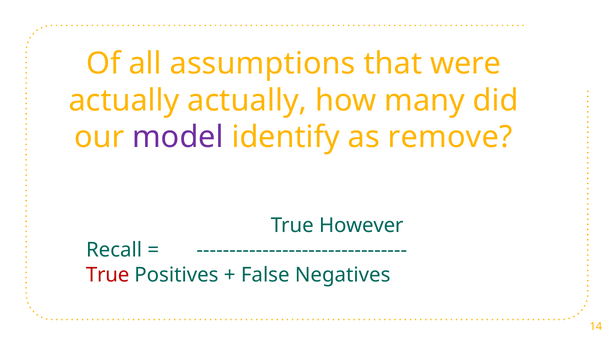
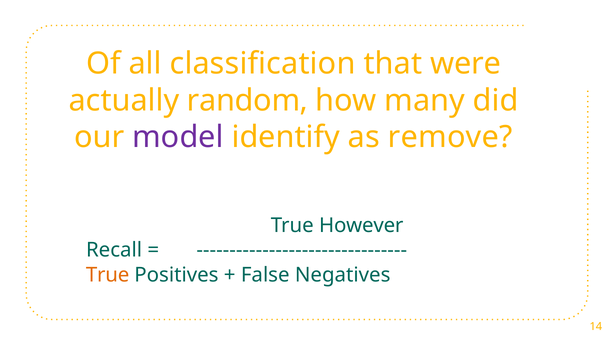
assumptions: assumptions -> classification (263, 64)
actually actually: actually -> random (247, 101)
True colour: red -> orange (108, 275)
